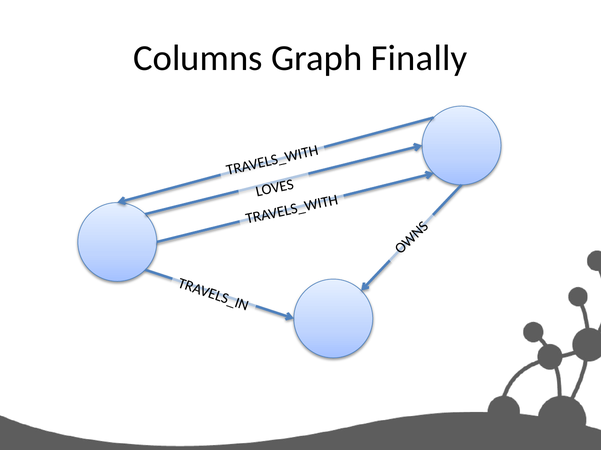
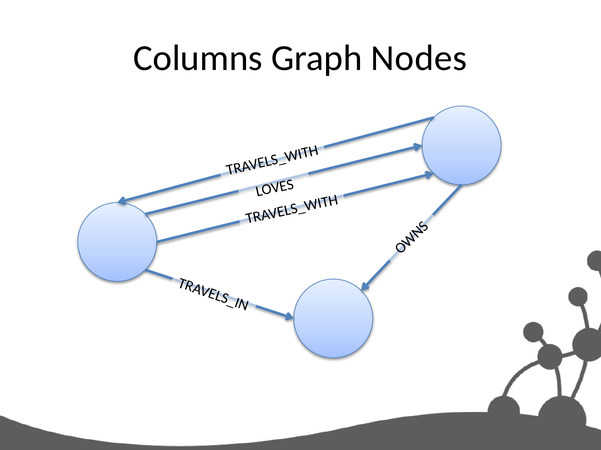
Finally: Finally -> Nodes (419, 58)
